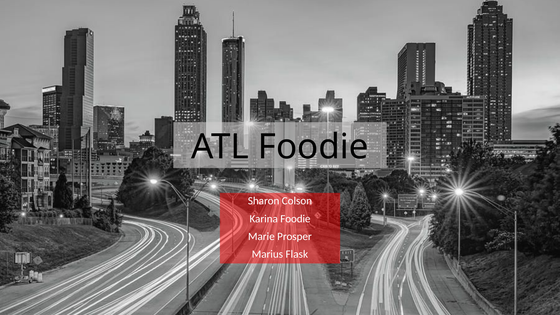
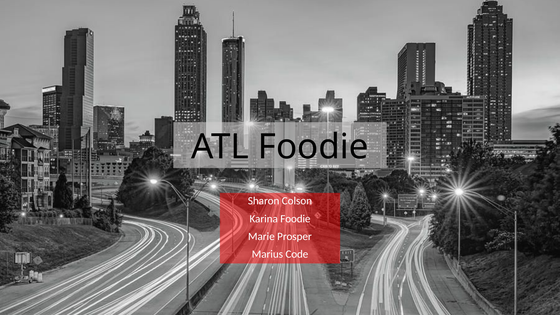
Flask: Flask -> Code (297, 254)
